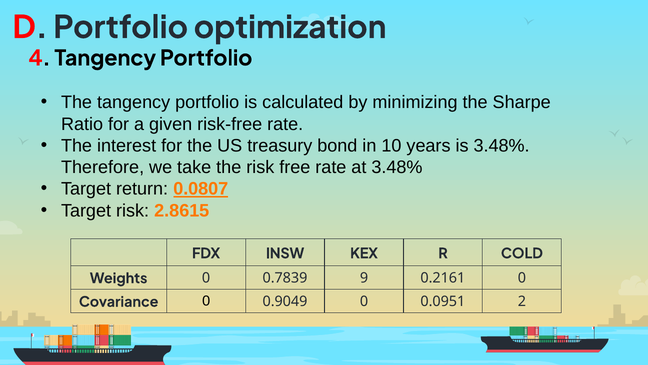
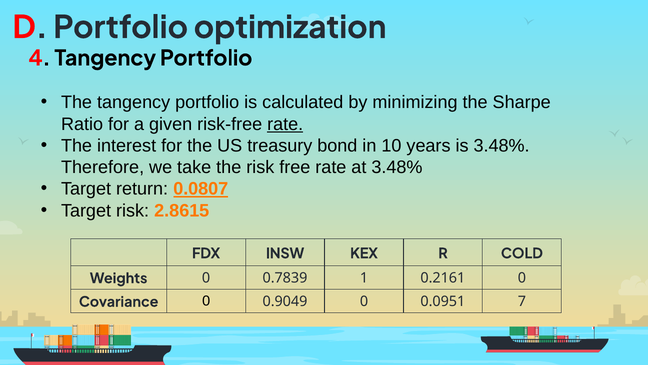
rate underline: none -> present (285, 124)
9: 9 -> 1 (364, 278)
2: 2 -> 7 (522, 301)
